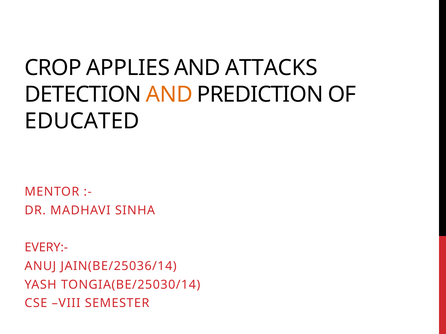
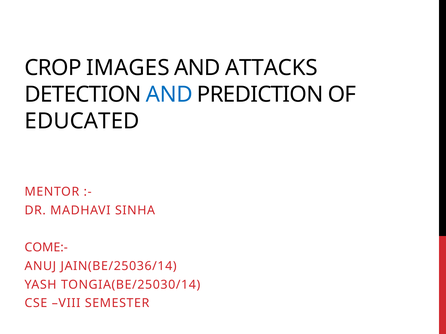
APPLIES: APPLIES -> IMAGES (128, 68)
AND colour: orange -> blue (169, 95)
EVERY:-: EVERY:- -> COME:- (46, 248)
